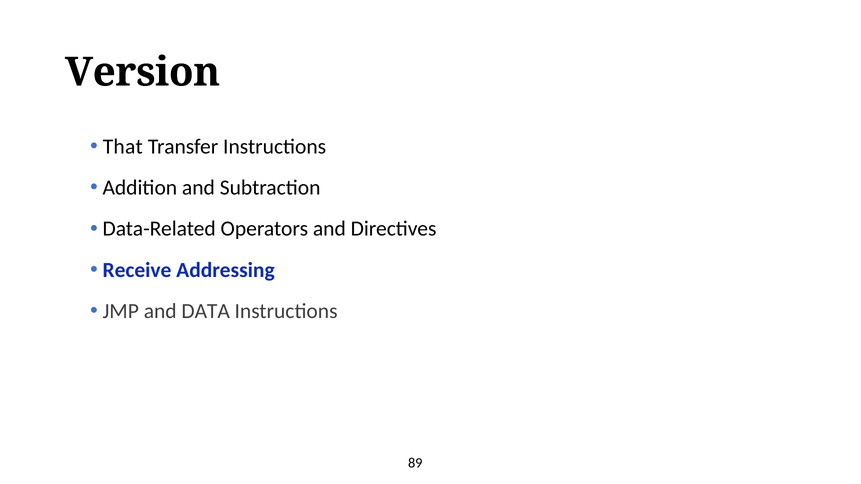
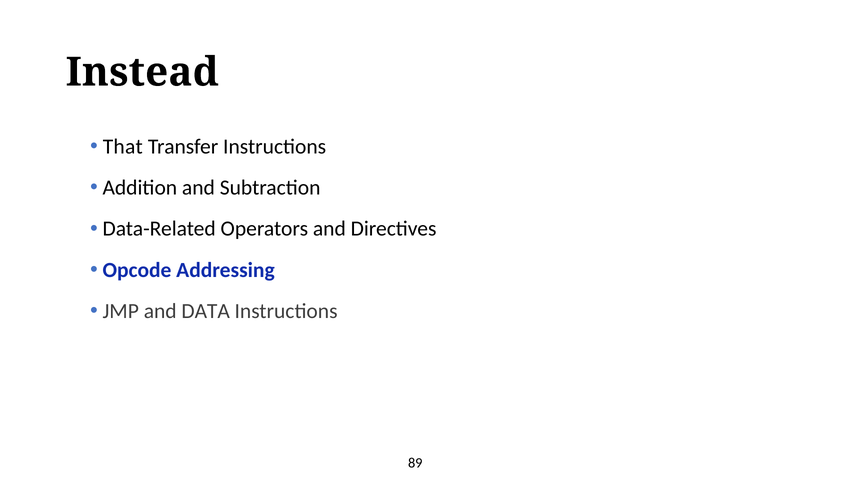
Version: Version -> Instead (142, 72)
Receive: Receive -> Opcode (137, 270)
